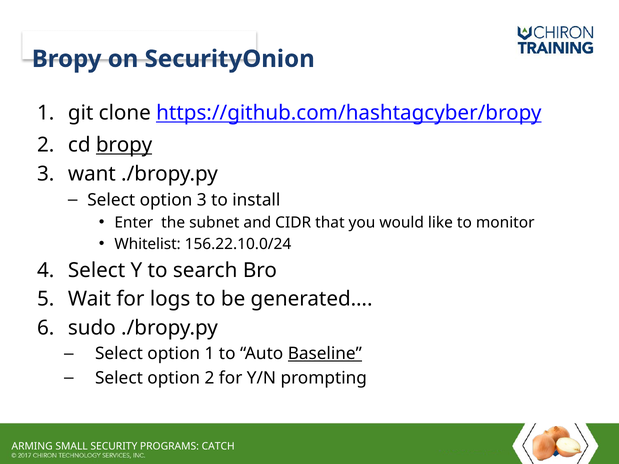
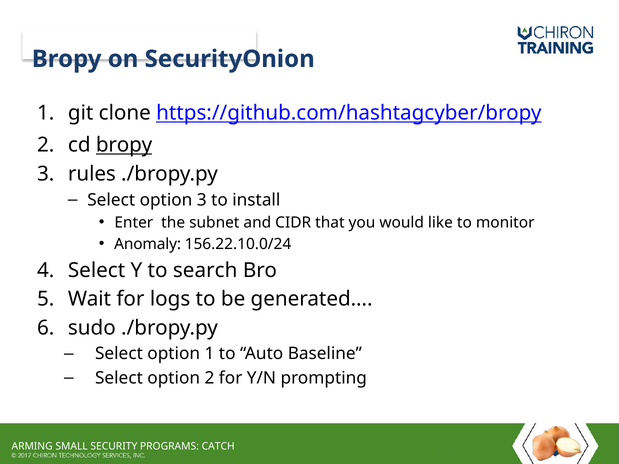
want: want -> rules (92, 174)
Whitelist: Whitelist -> Anomaly (148, 244)
Baseline underline: present -> none (325, 354)
